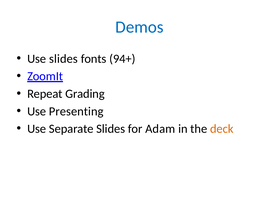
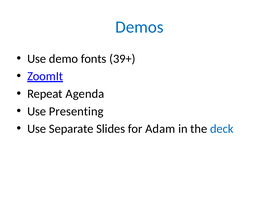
Use slides: slides -> demo (64, 59)
94+: 94+ -> 39+ (122, 59)
Grading: Grading -> Agenda (85, 94)
deck colour: orange -> blue (222, 128)
